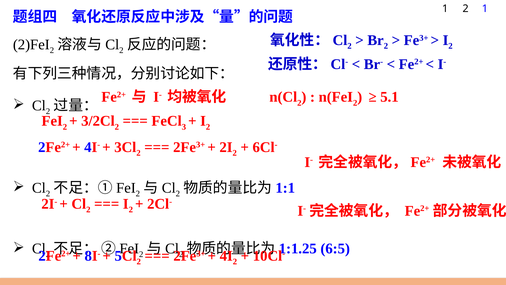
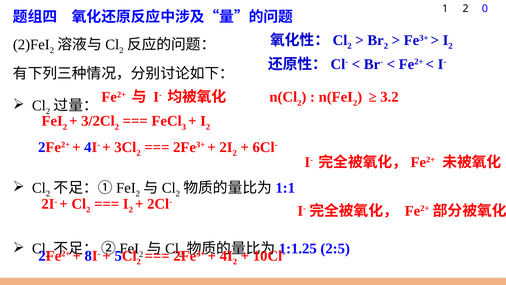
2 1: 1 -> 0 (485, 9)
5.1: 5.1 -> 3.2 (389, 97)
6:5: 6:5 -> 2:5 (335, 248)
